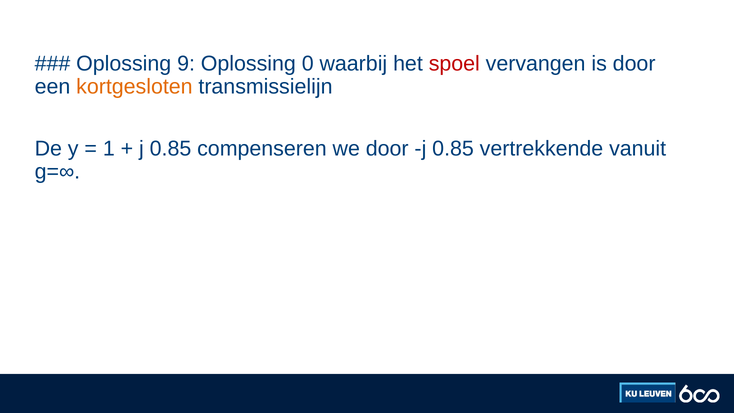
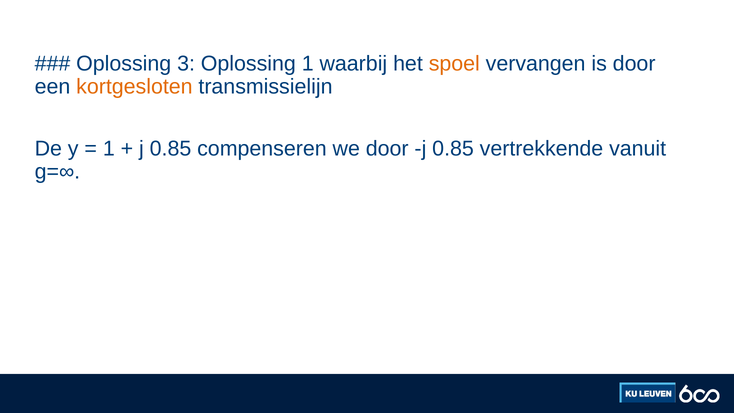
9: 9 -> 3 (186, 64)
Oplossing 0: 0 -> 1 (308, 64)
spoel colour: red -> orange (454, 64)
